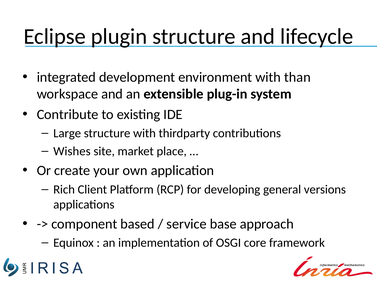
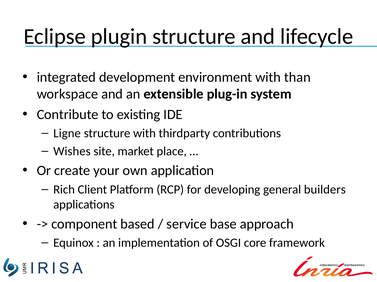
Large: Large -> Ligne (67, 134)
versions: versions -> builders (325, 190)
